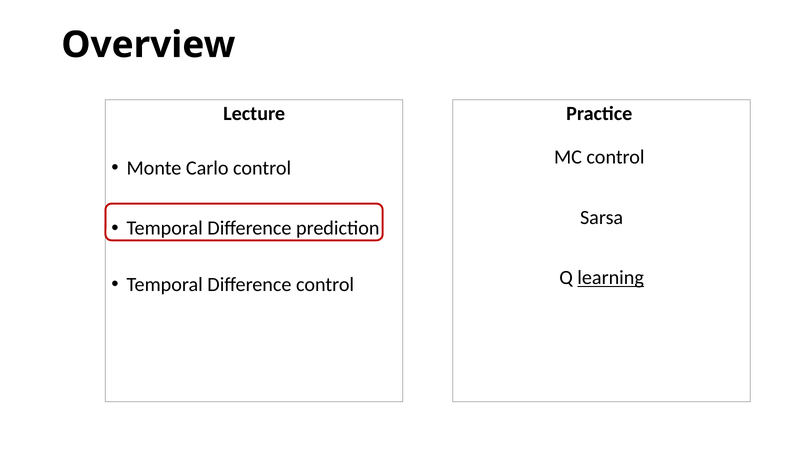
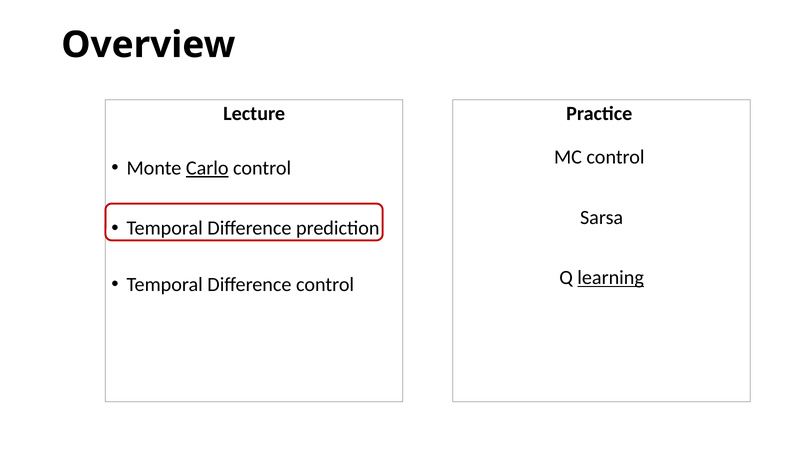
Carlo underline: none -> present (207, 168)
